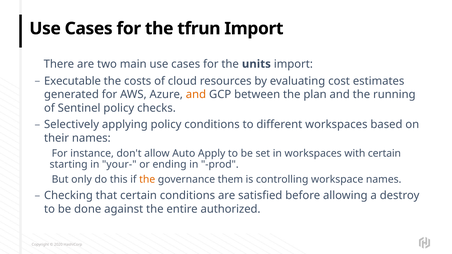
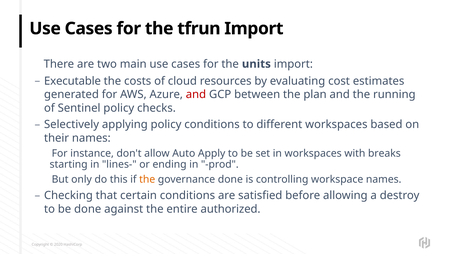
and colour: orange -> red (196, 95)
with certain: certain -> breaks (384, 154)
your-: your- -> lines- (119, 165)
governance them: them -> done (230, 180)
